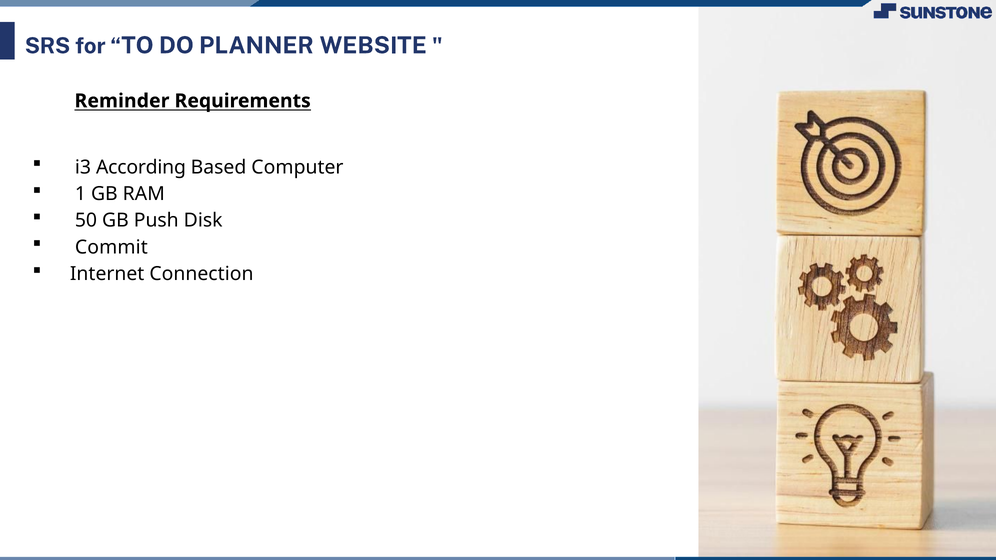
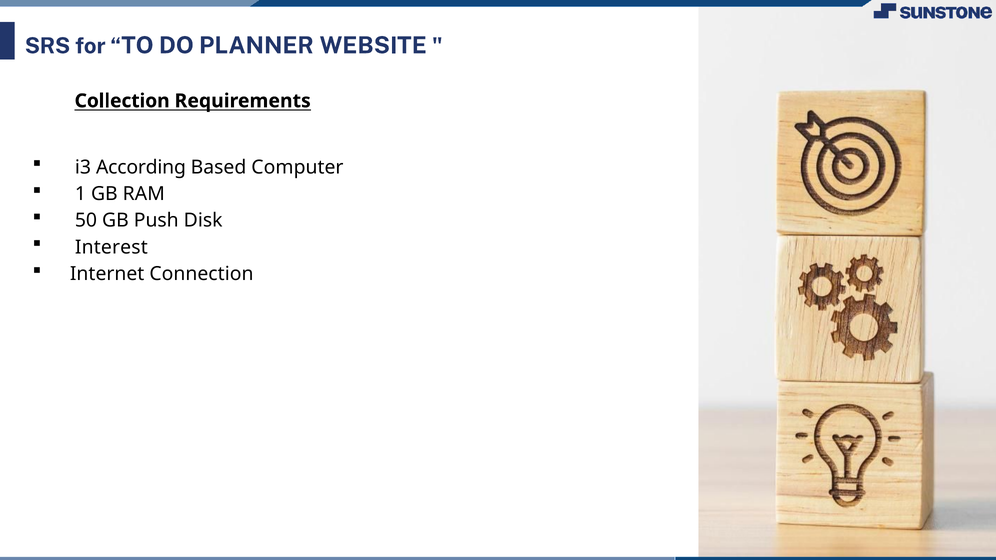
Reminder: Reminder -> Collection (122, 101)
Commit: Commit -> Interest (111, 247)
